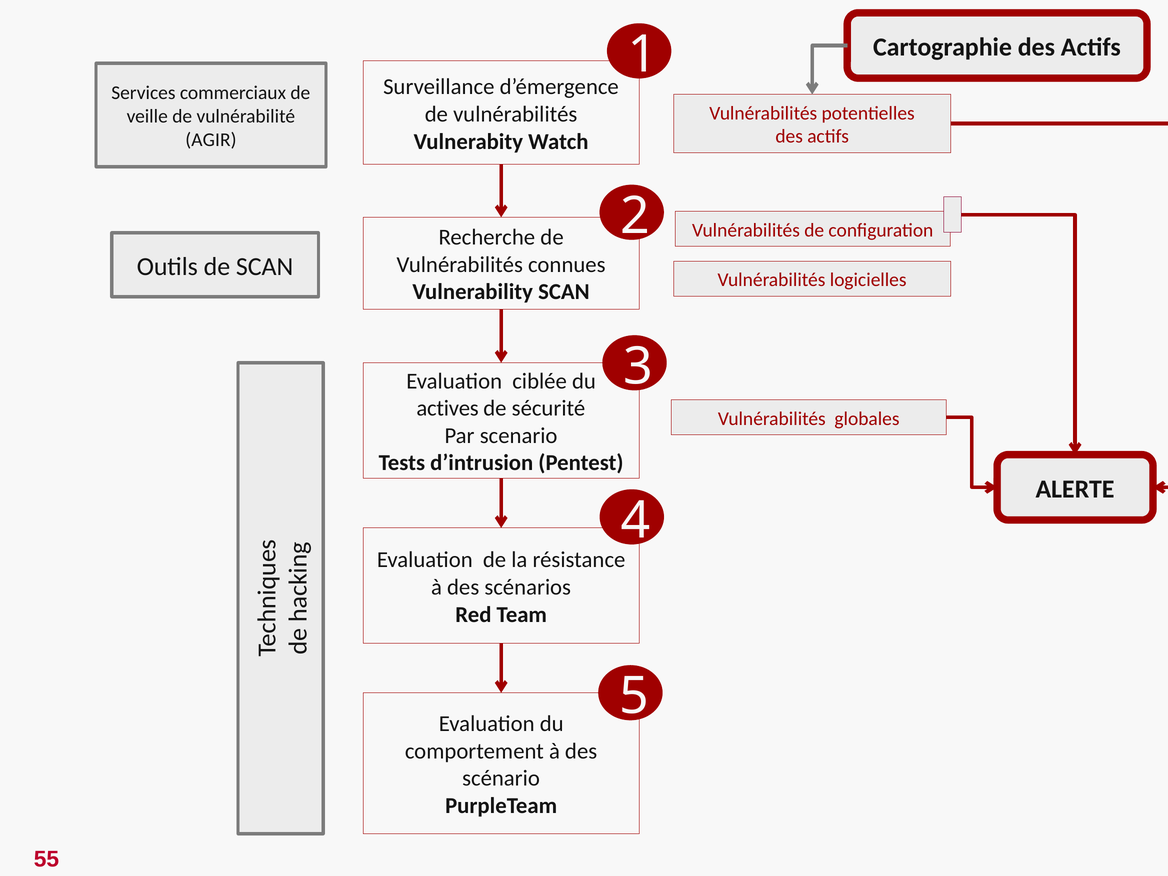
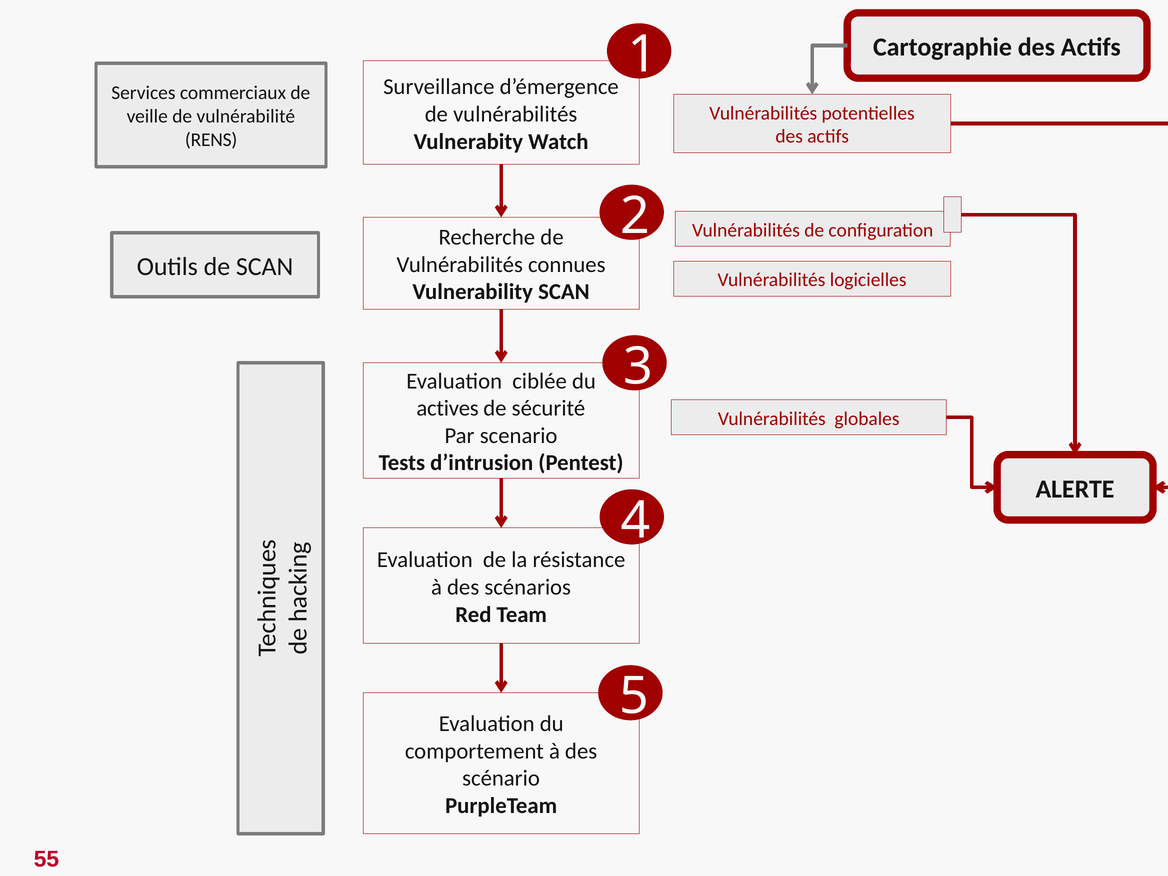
AGIR: AGIR -> RENS (211, 140)
